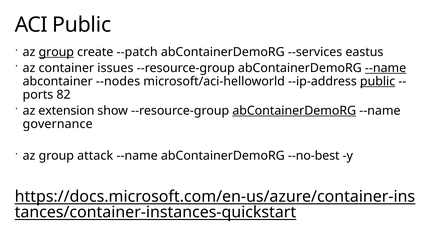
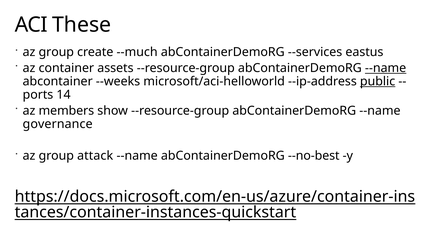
ACI Public: Public -> These (82, 25)
group underline: present -> none (56, 52)
--patch: --patch -> --much (137, 52)
issues: issues -> assets (115, 68)
--nodes: --nodes -> --weeks (118, 81)
82: 82 -> 14 (64, 95)
extension: extension -> members (66, 111)
abContainerDemoRG underline: present -> none (294, 111)
